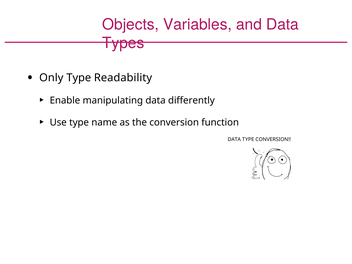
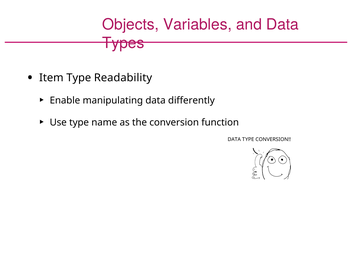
Only: Only -> Item (51, 78)
